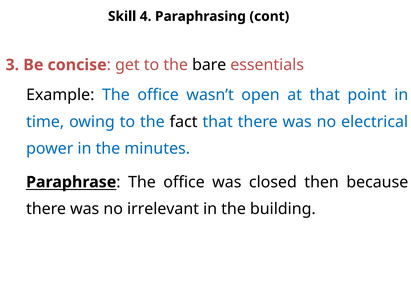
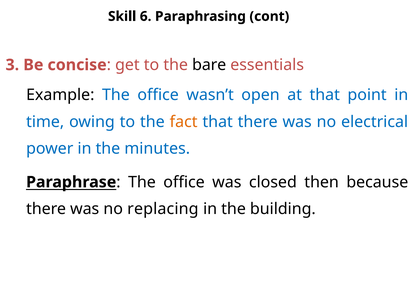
4: 4 -> 6 (146, 16)
fact colour: black -> orange (184, 122)
irrelevant: irrelevant -> replacing (163, 209)
